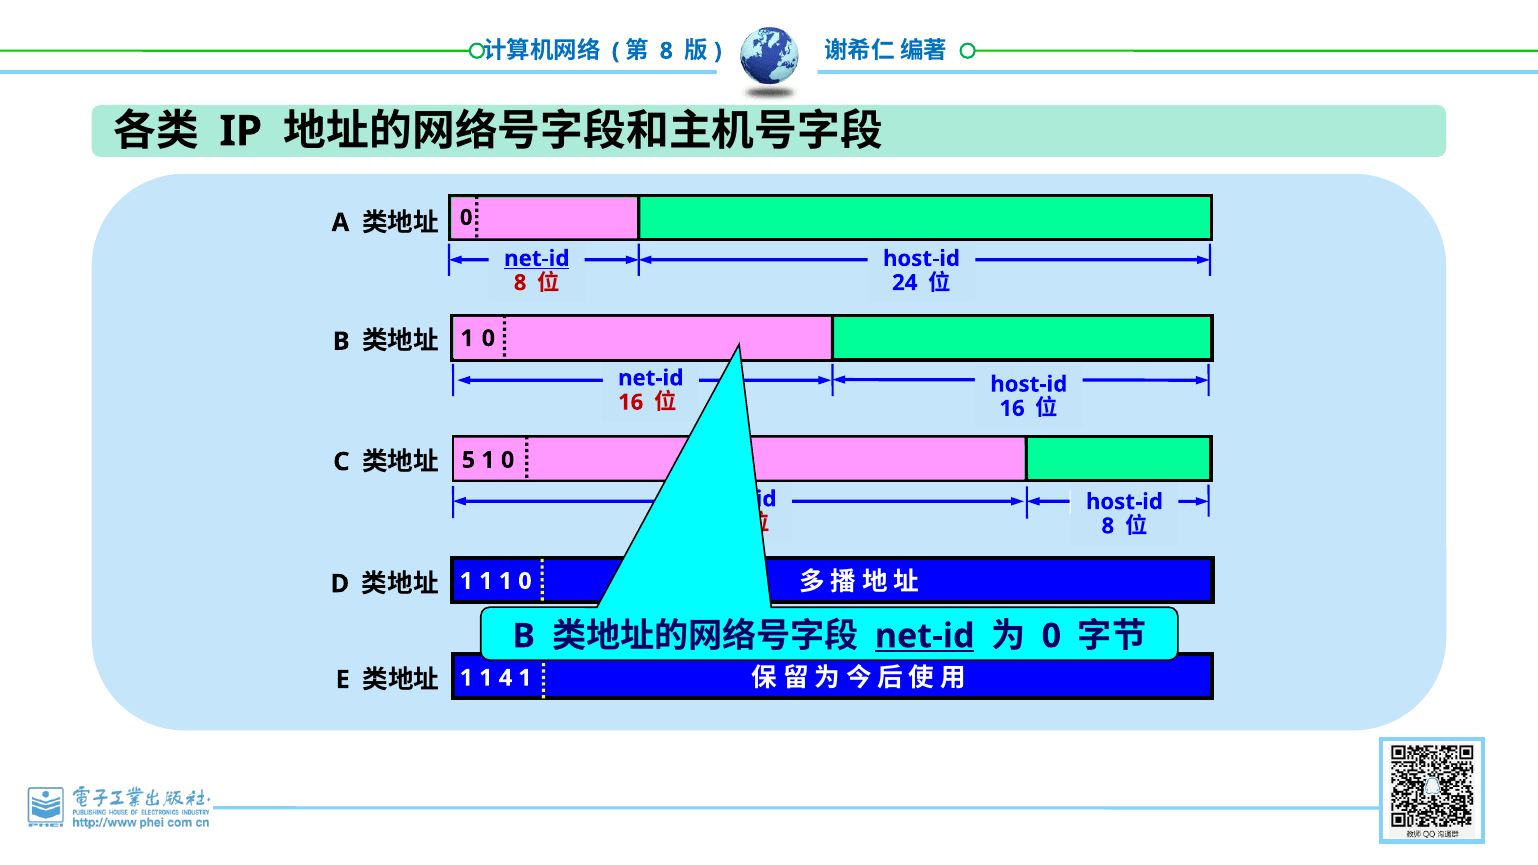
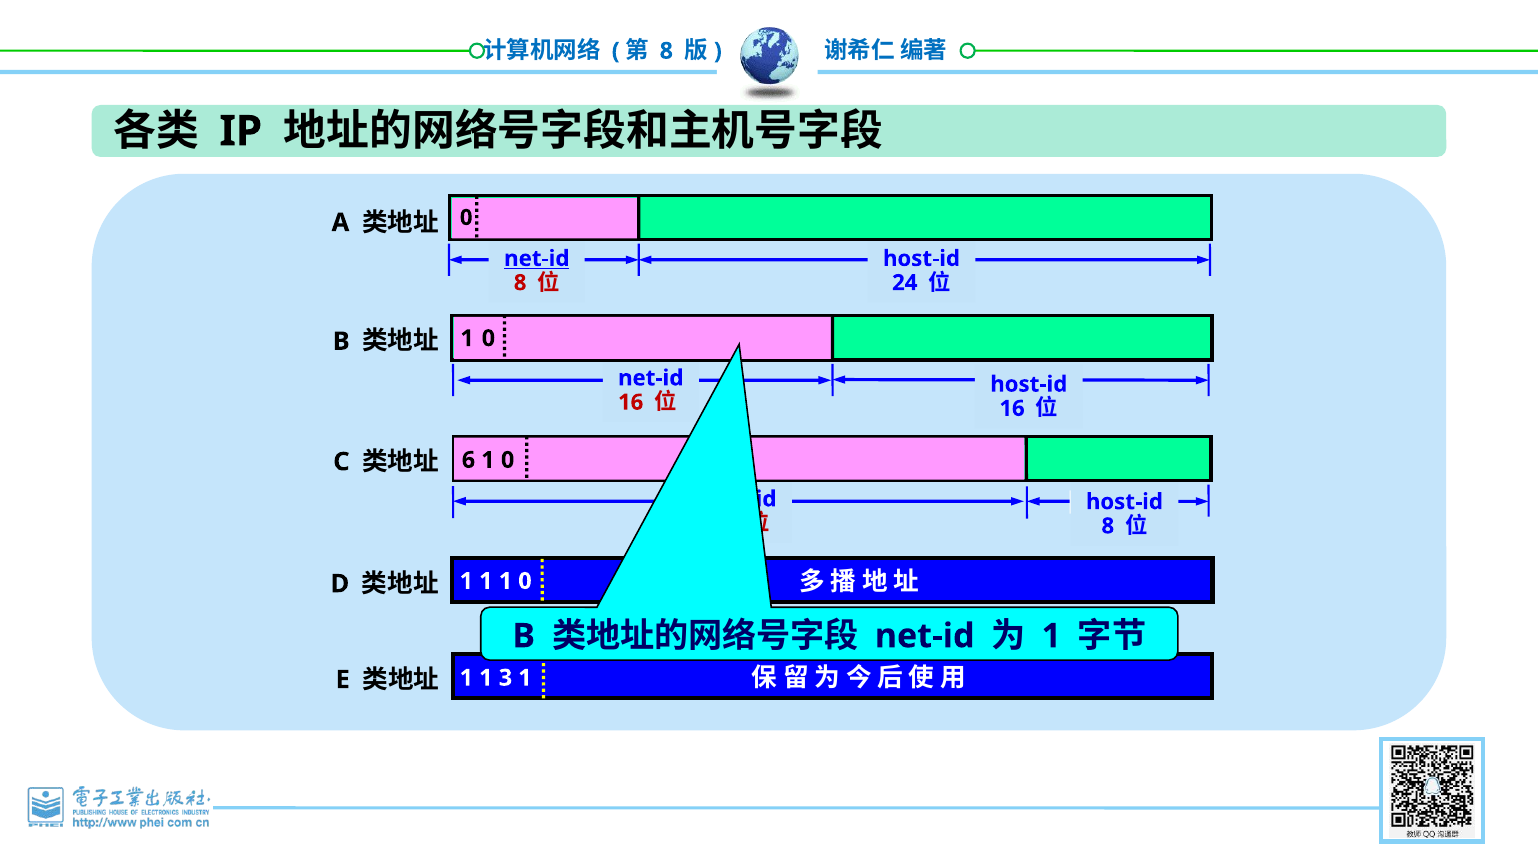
5: 5 -> 6 (468, 460)
net-id underline: present -> none (925, 636)
0: 0 -> 1 (1051, 636)
4: 4 -> 3 (506, 678)
